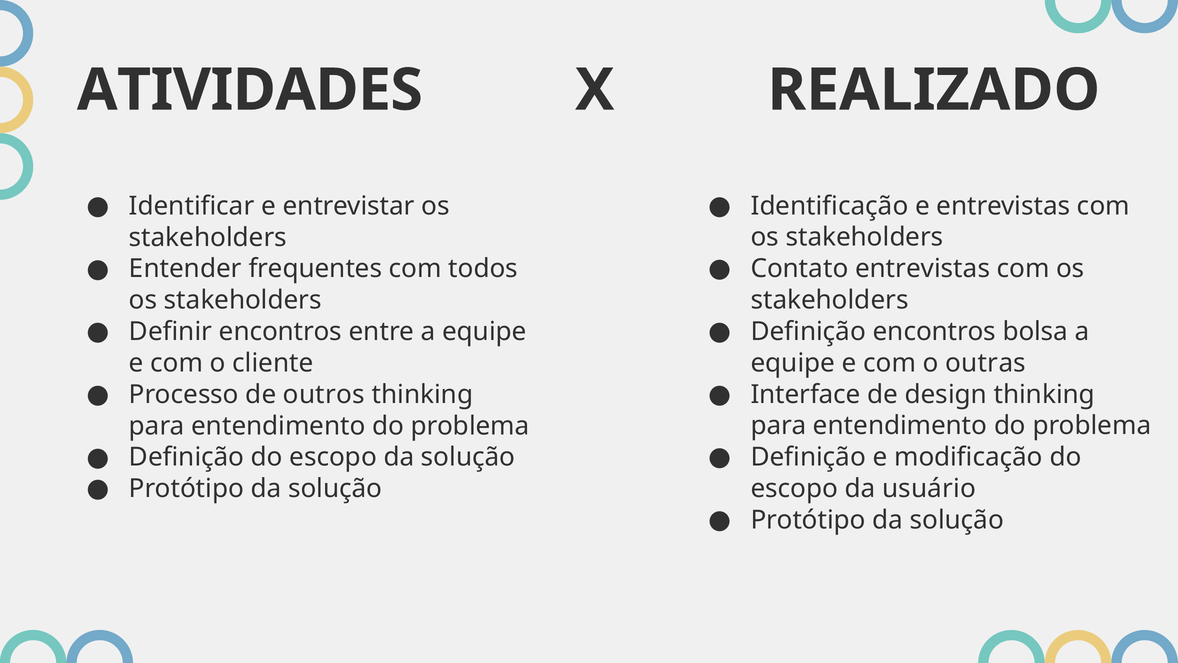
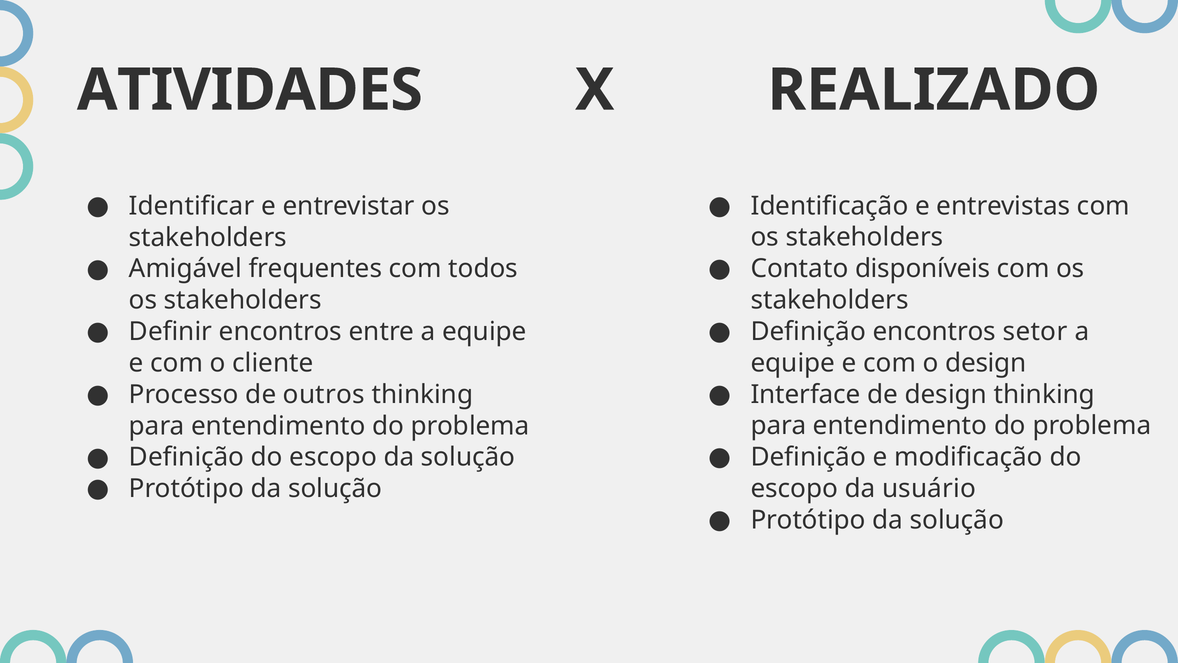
Entender: Entender -> Amigável (185, 269)
Contato entrevistas: entrevistas -> disponíveis (923, 269)
bolsa: bolsa -> setor (1035, 331)
o outras: outras -> design (986, 363)
